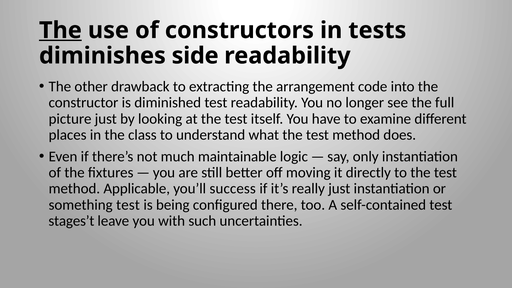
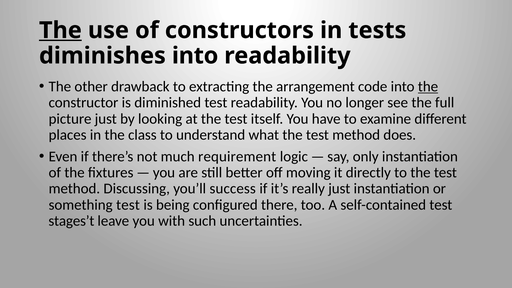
diminishes side: side -> into (195, 56)
the underline: none -> present (428, 87)
maintainable: maintainable -> requirement (237, 156)
Applicable: Applicable -> Discussing (137, 189)
